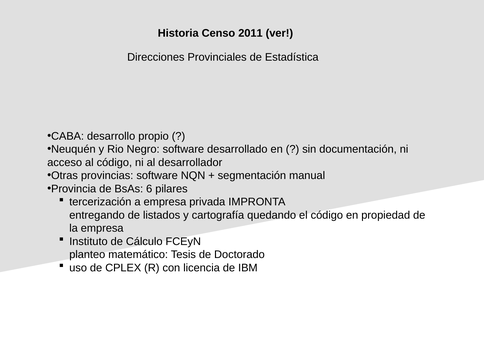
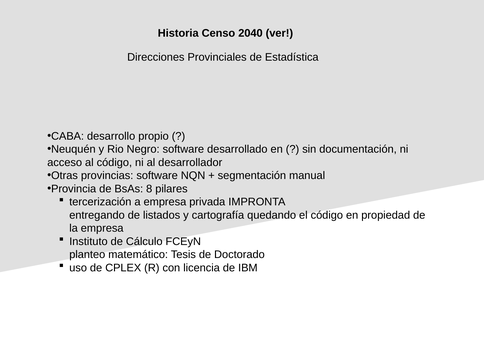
2011: 2011 -> 2040 (250, 33)
6: 6 -> 8 (149, 189)
